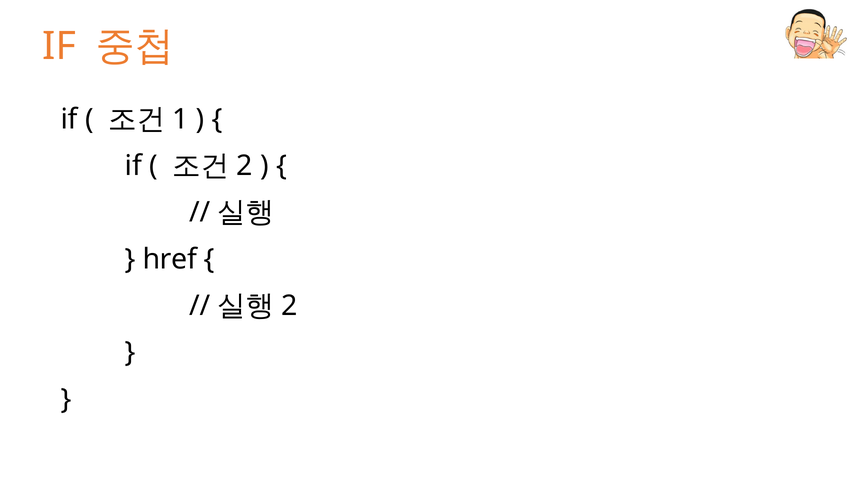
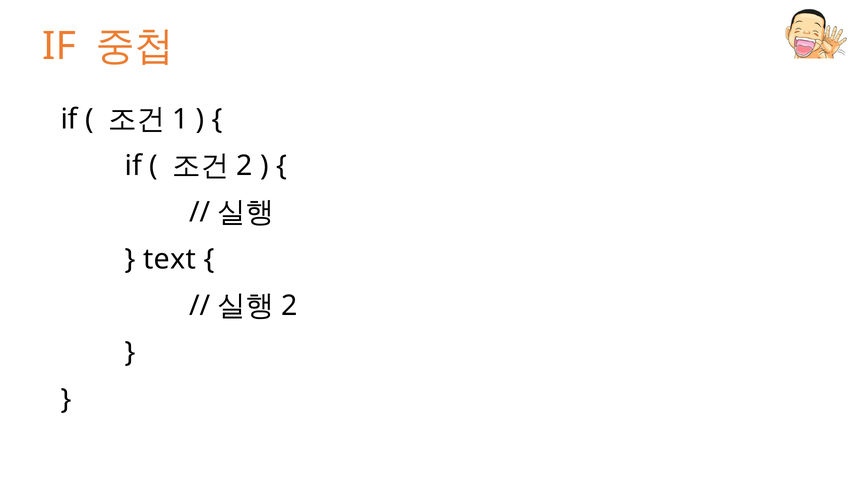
href: href -> text (170, 259)
